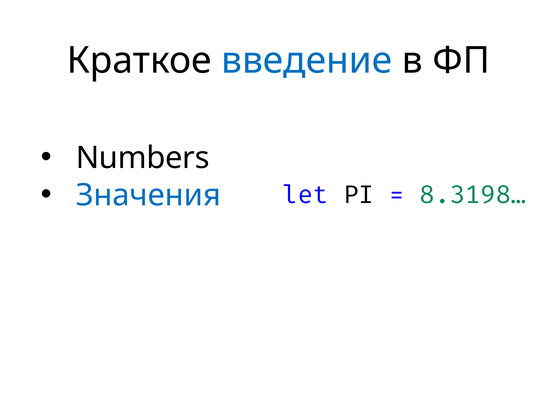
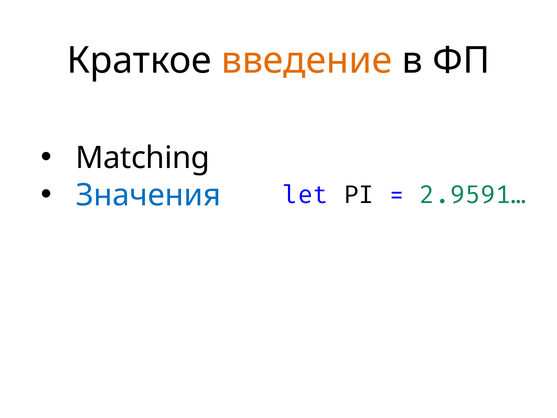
введение colour: blue -> orange (307, 60)
Numbers: Numbers -> Matching (143, 158)
8.3198…: 8.3198… -> 2.9591… (473, 195)
